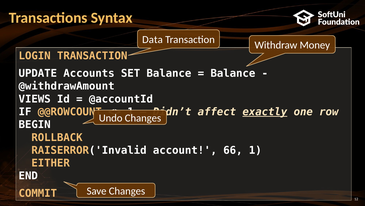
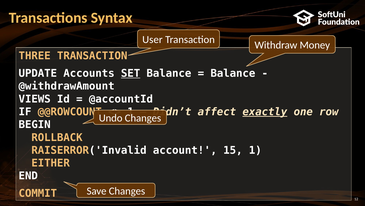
Data: Data -> User (152, 40)
LOGIN: LOGIN -> THREE (35, 56)
SET underline: none -> present (131, 73)
66: 66 -> 15 (233, 150)
